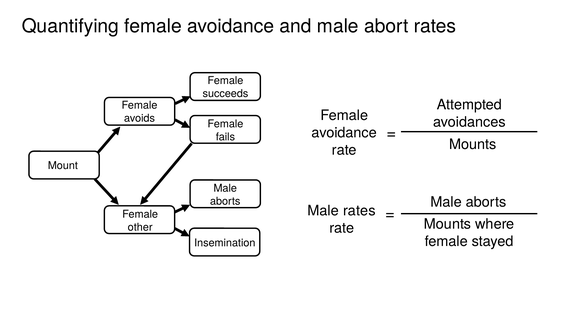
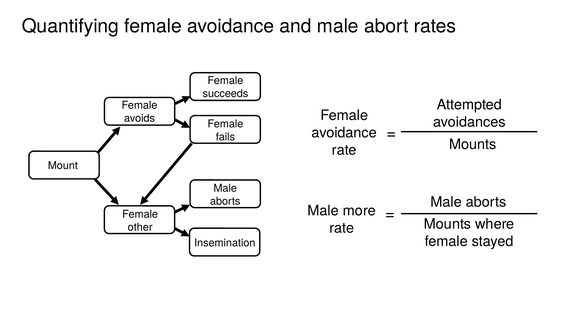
Male rates: rates -> more (359, 210)
